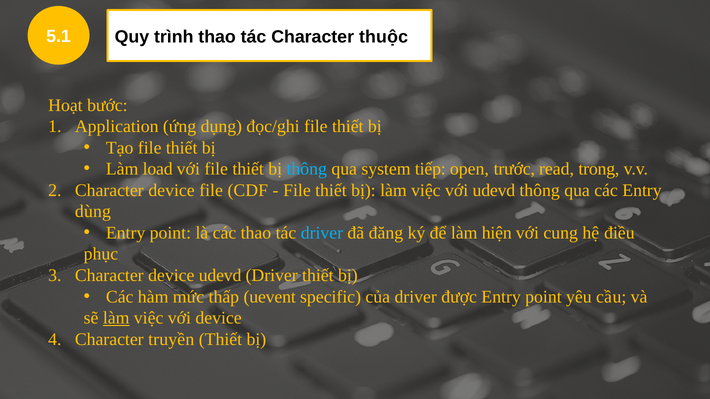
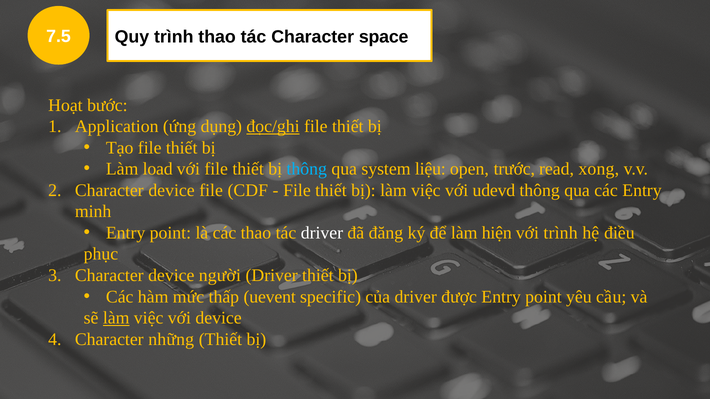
5.1: 5.1 -> 7.5 (59, 37)
thuộc: thuộc -> space (384, 37)
đọc/ghi underline: none -> present (273, 127)
tiếp: tiếp -> liệu (430, 169)
trong: trong -> xong (599, 169)
dùng: dùng -> minh (93, 212)
driver colour: light blue -> white (322, 233)
với cung: cung -> trình (561, 233)
device udevd: udevd -> người (220, 276)
truyền: truyền -> những (171, 340)
